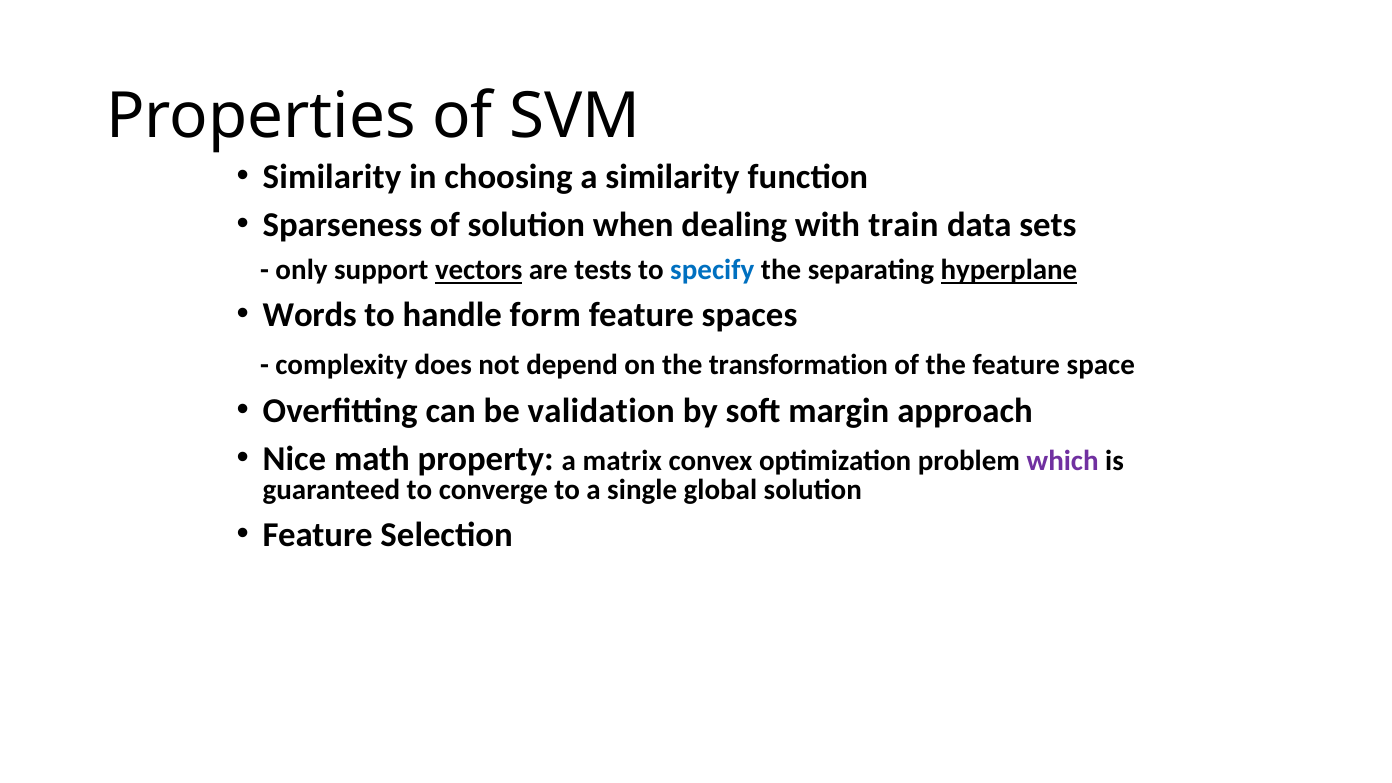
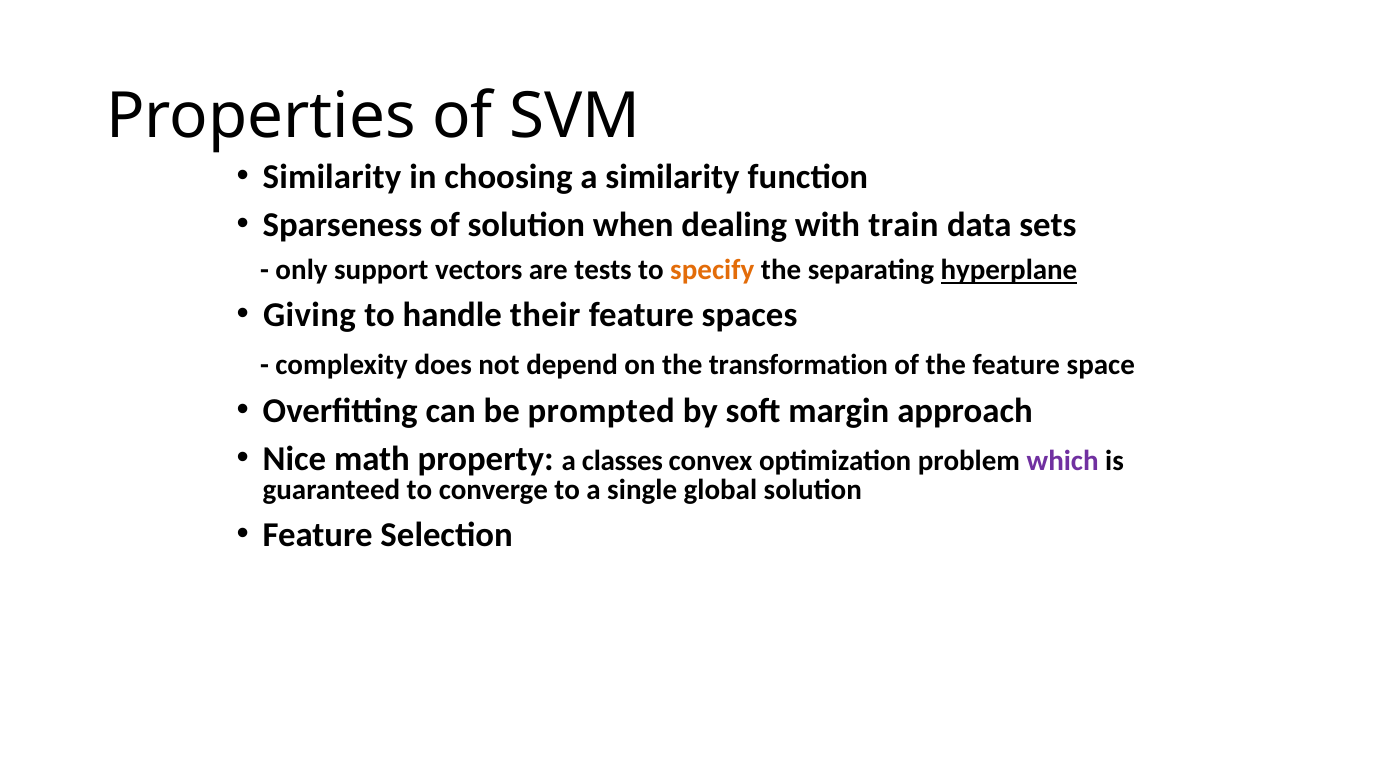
vectors underline: present -> none (479, 270)
specify colour: blue -> orange (712, 270)
Words: Words -> Giving (309, 315)
form: form -> their (545, 315)
validation: validation -> prompted (601, 411)
matrix: matrix -> classes (622, 461)
